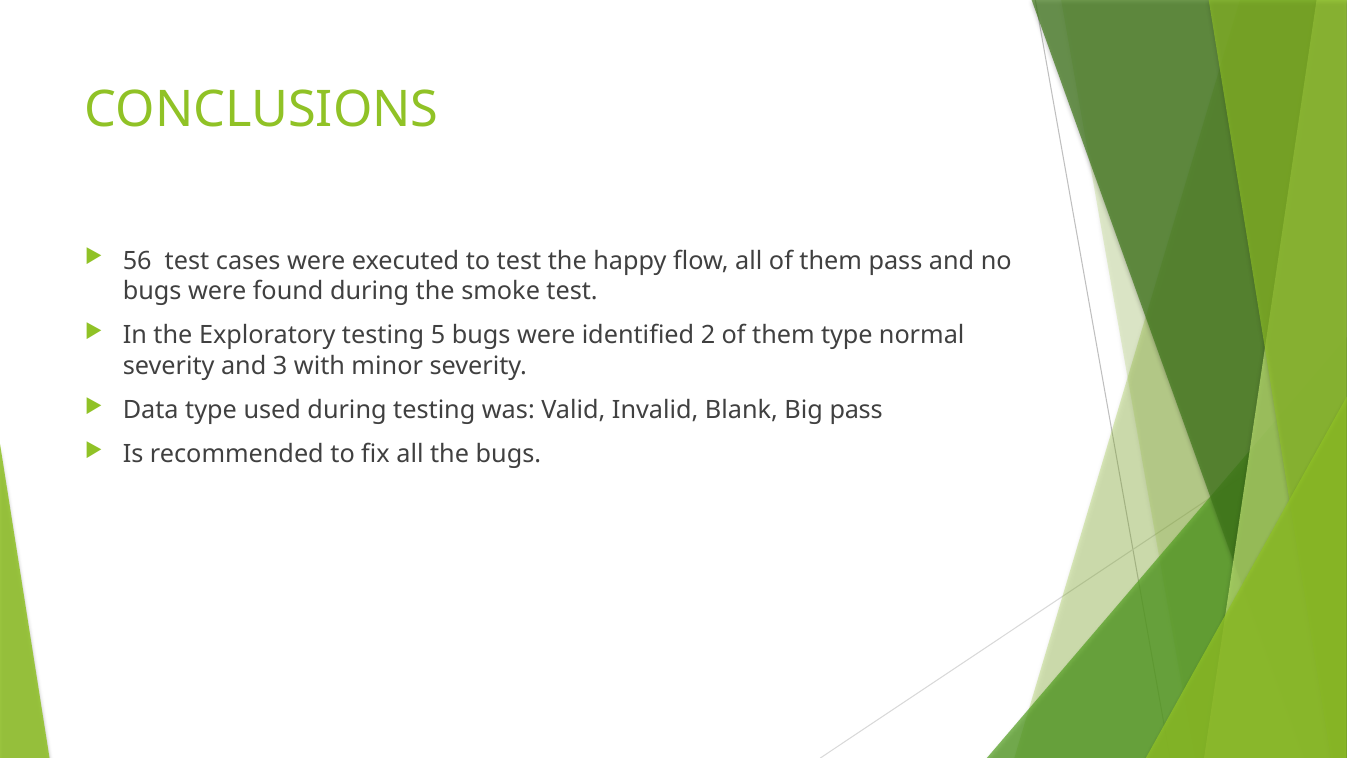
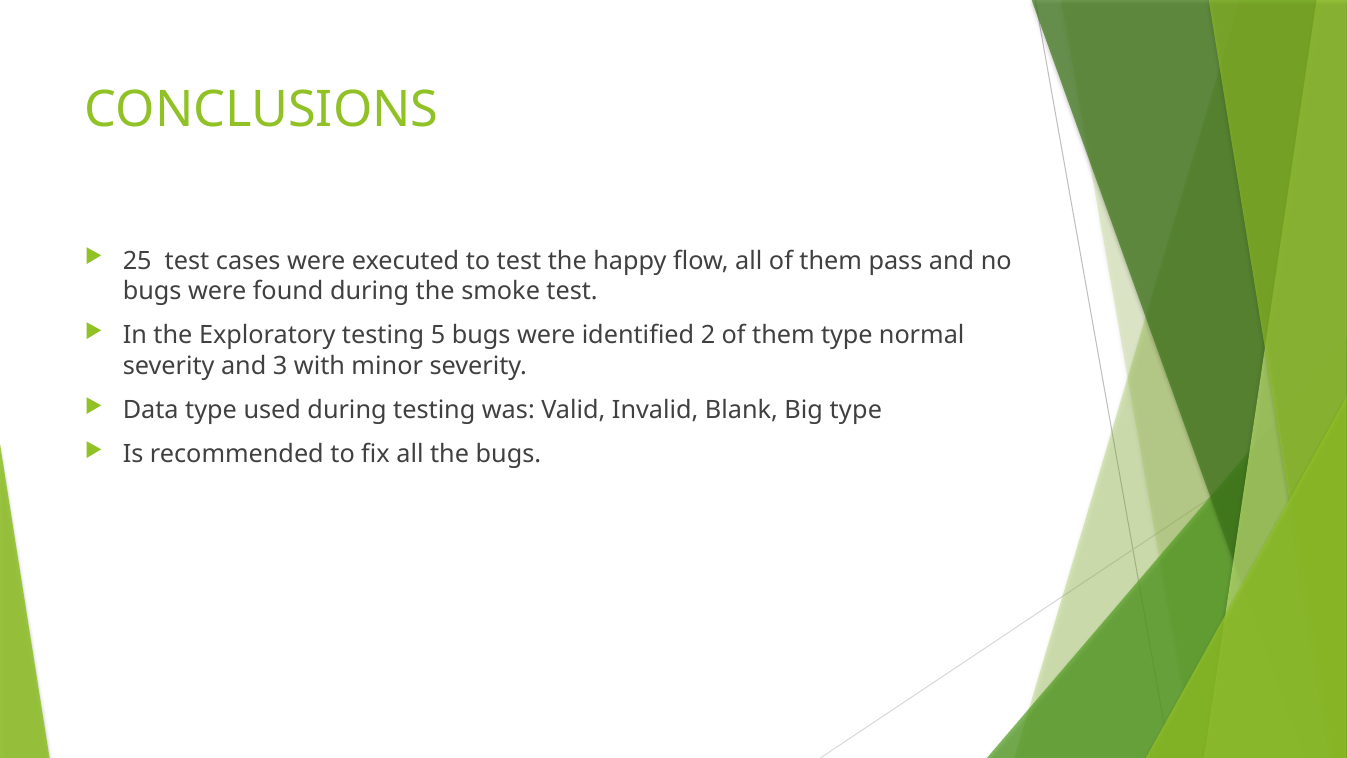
56: 56 -> 25 (137, 261)
Big pass: pass -> type (856, 410)
